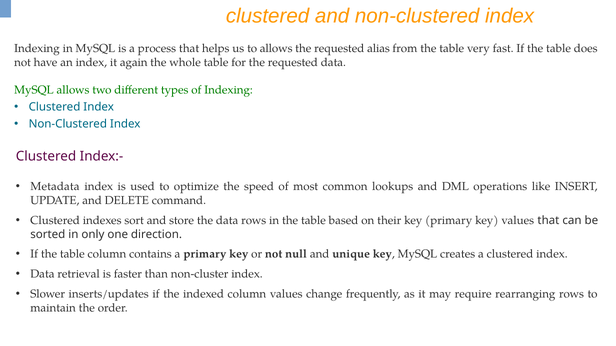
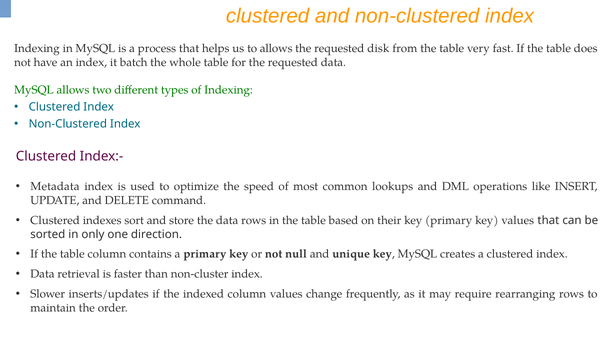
alias: alias -> disk (378, 49)
again: again -> batch (134, 62)
